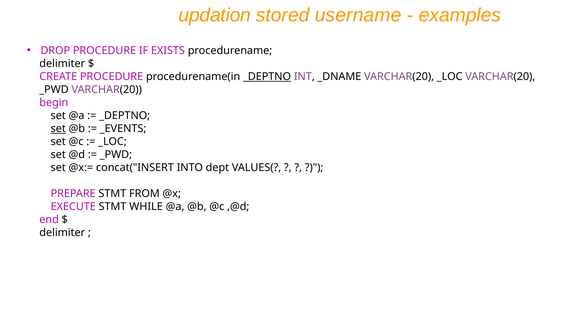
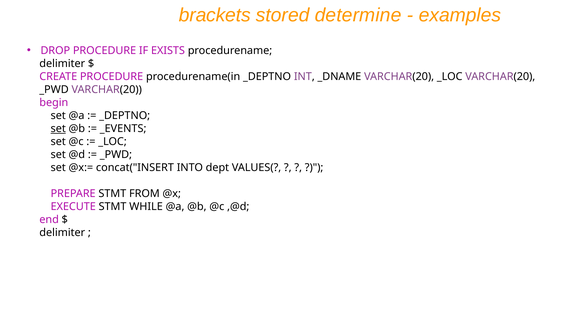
updation: updation -> brackets (215, 15)
username: username -> determine (358, 15)
_DEPTNO underline: present -> none (267, 77)
